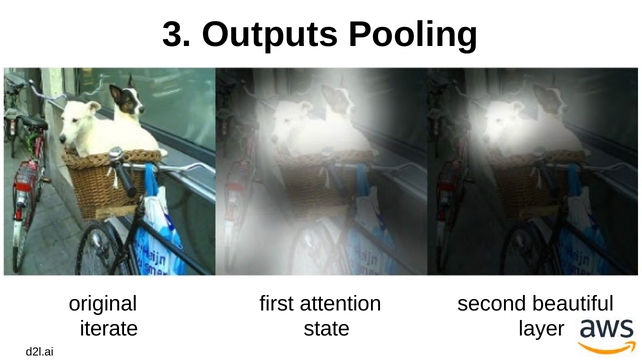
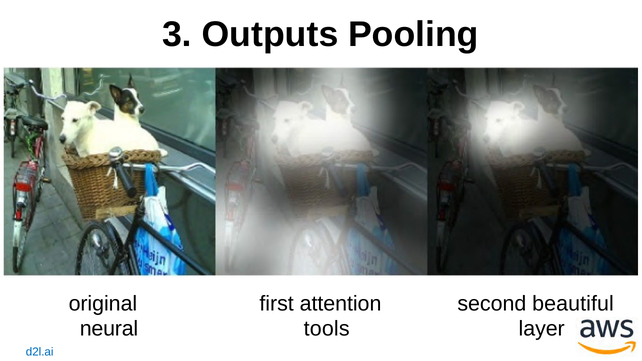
iterate: iterate -> neural (109, 329)
state: state -> tools (327, 329)
d2l.ai colour: black -> blue (40, 352)
